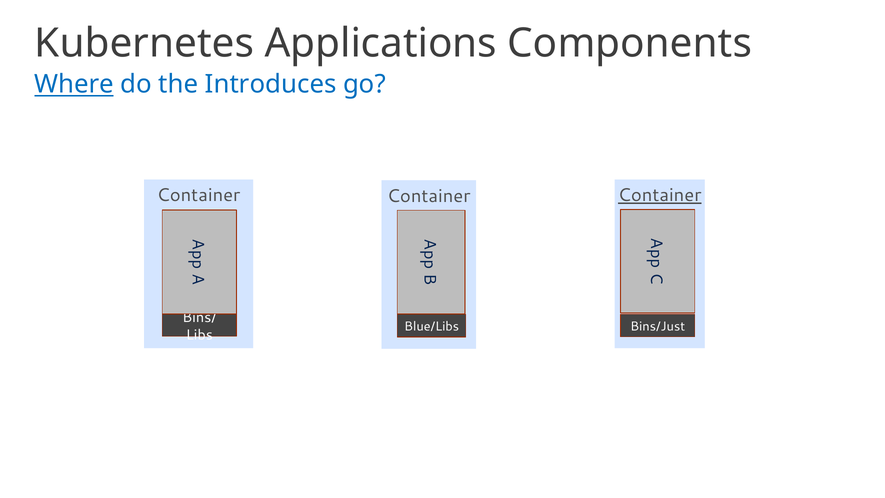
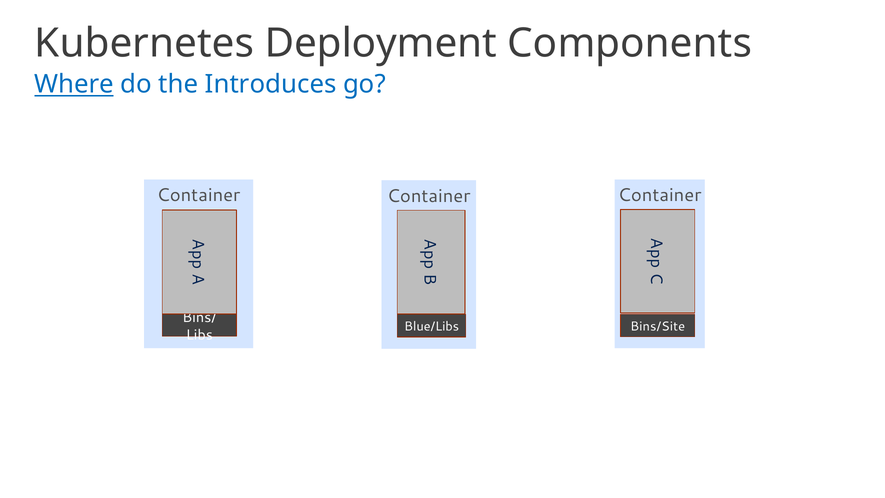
Applications: Applications -> Deployment (381, 43)
Container underline: present -> none (660, 195)
Bins/Just: Bins/Just -> Bins/Site (658, 326)
